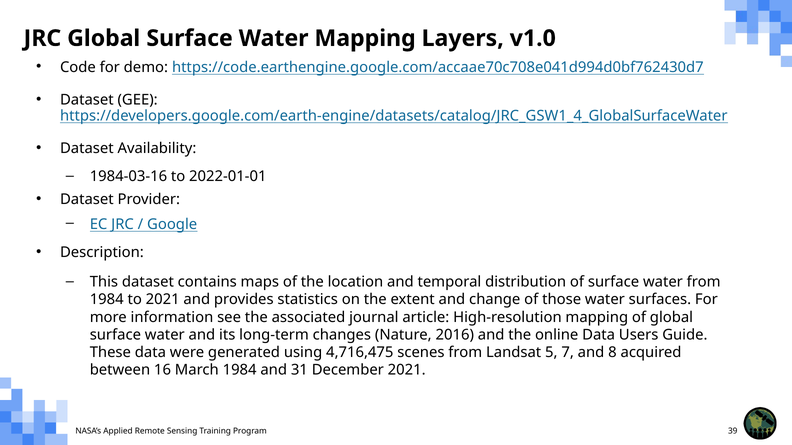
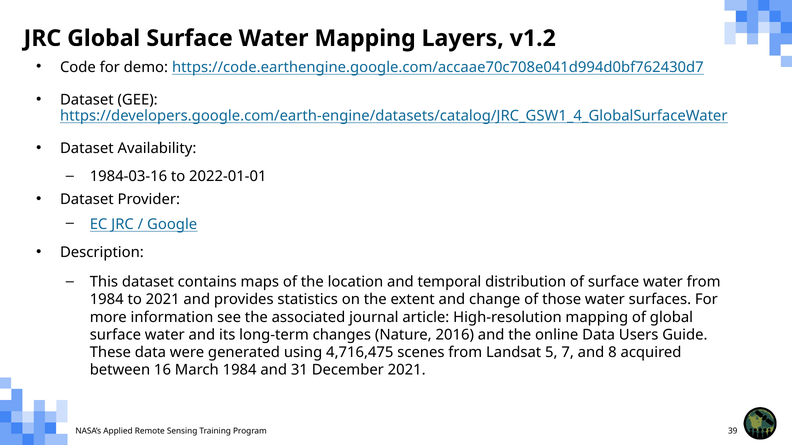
v1.0: v1.0 -> v1.2 (533, 38)
